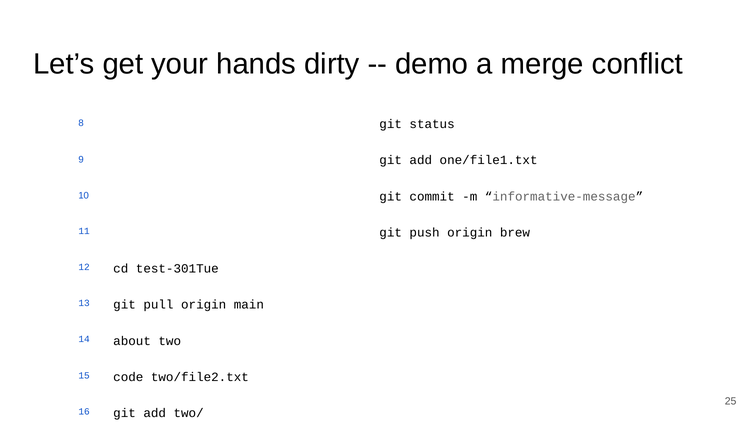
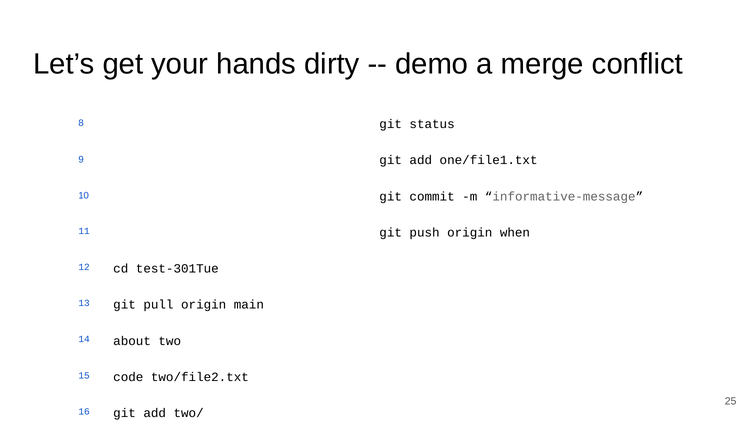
brew: brew -> when (515, 233)
